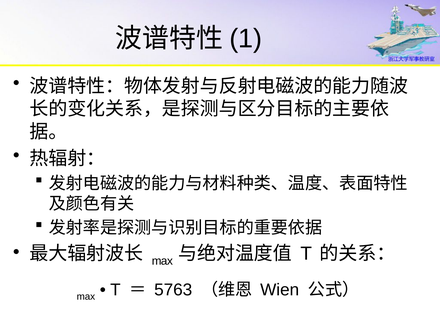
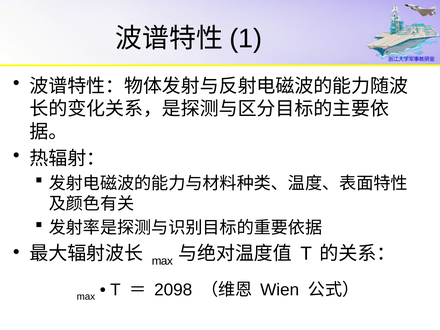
5763: 5763 -> 2098 (173, 290)
